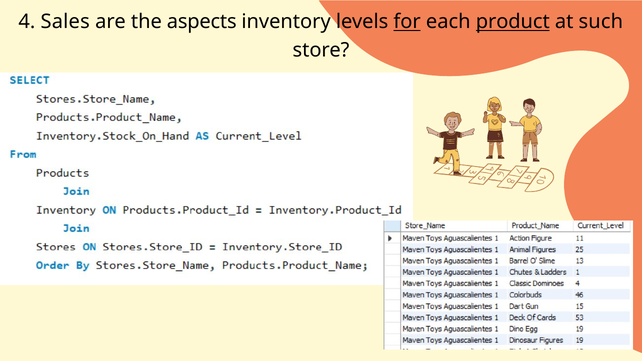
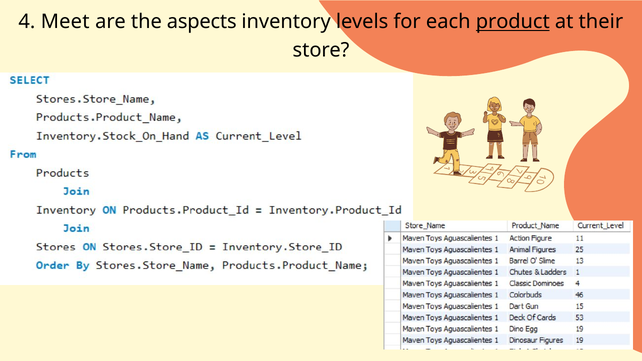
Sales: Sales -> Meet (65, 22)
for underline: present -> none (407, 22)
such: such -> their (601, 22)
